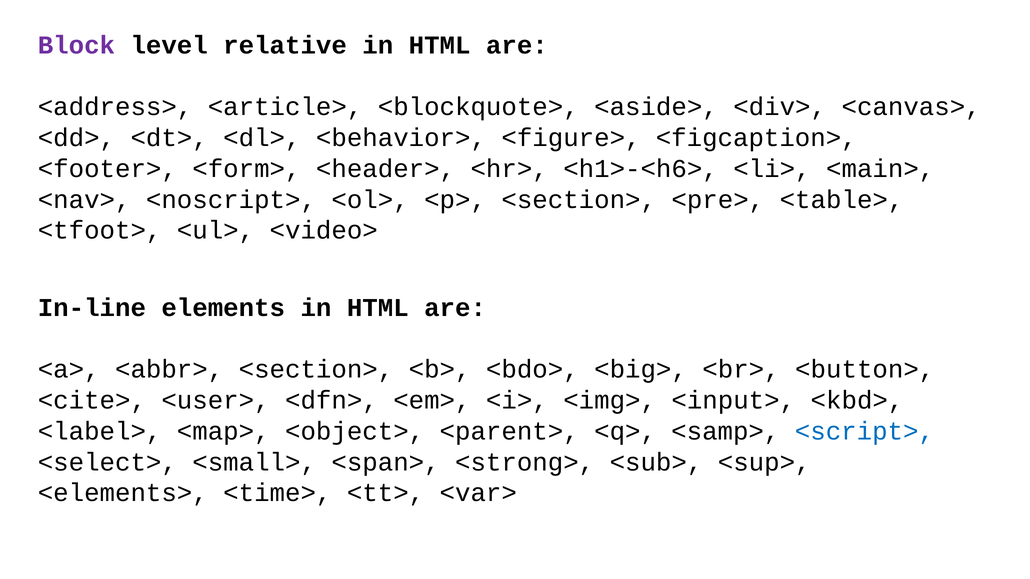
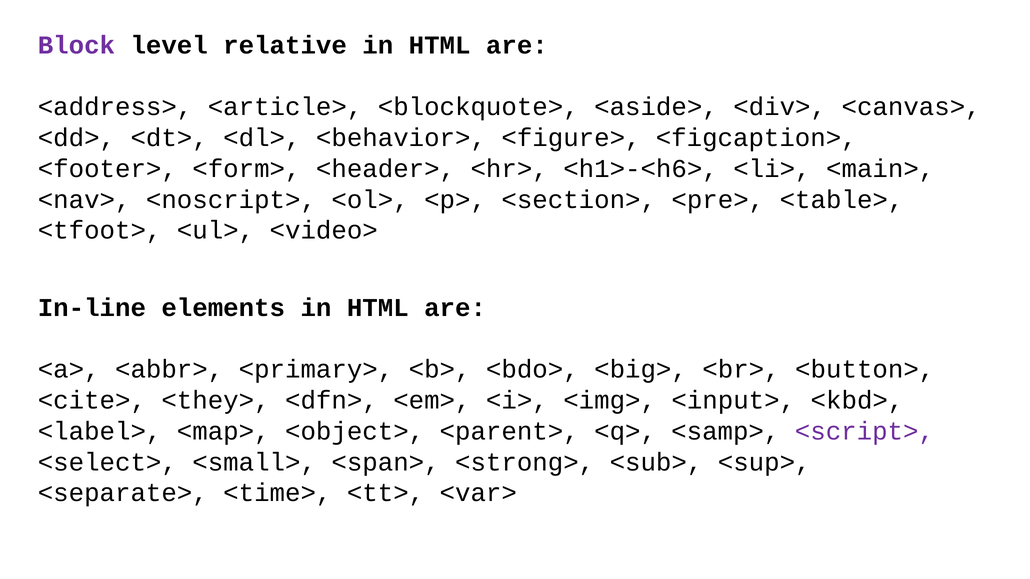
<abbr> <section>: <section> -> <primary> (316, 370)
<user>: <user> -> <they> (216, 401)
<script> colour: blue -> purple (864, 431)
<elements>: <elements> -> <separate> (123, 493)
